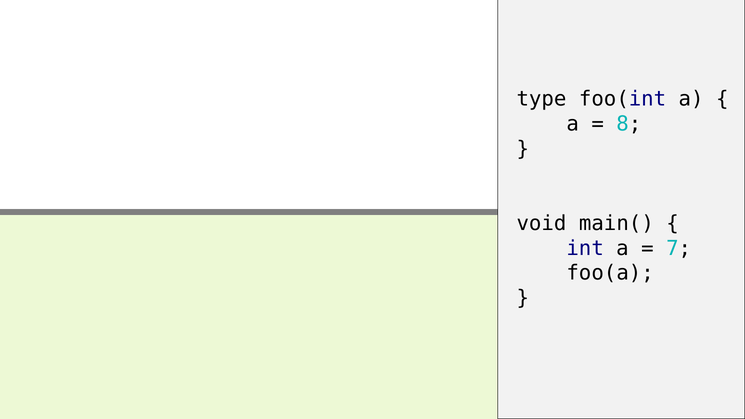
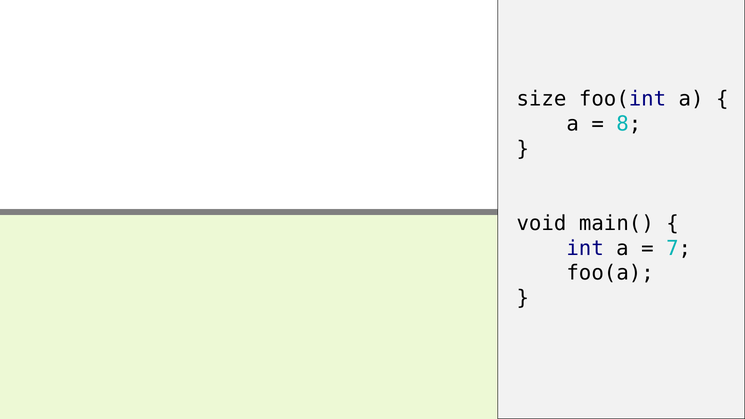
type: type -> size (541, 99)
